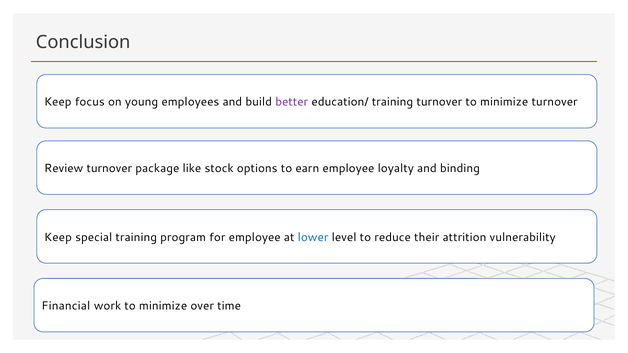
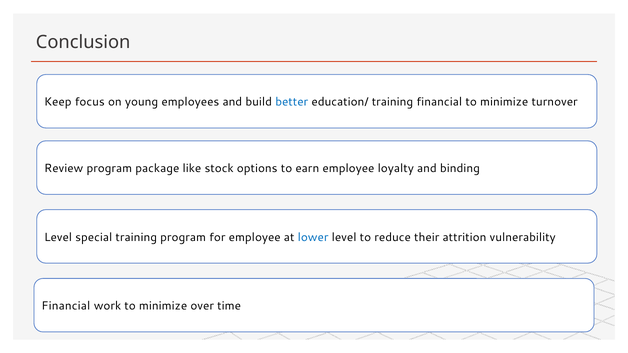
better colour: purple -> blue (292, 102)
training turnover: turnover -> financial (439, 102)
Review turnover: turnover -> program (109, 169)
Keep: Keep -> Level (58, 237)
